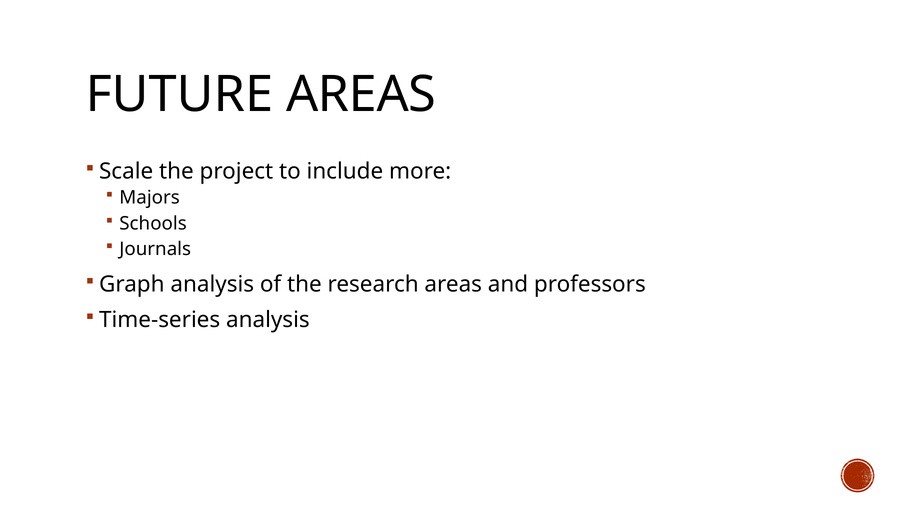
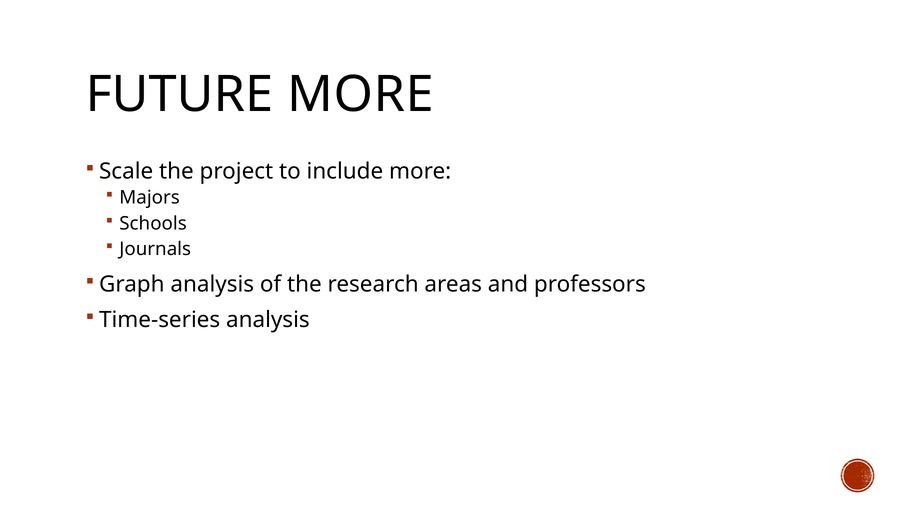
FUTURE AREAS: AREAS -> MORE (361, 95)
